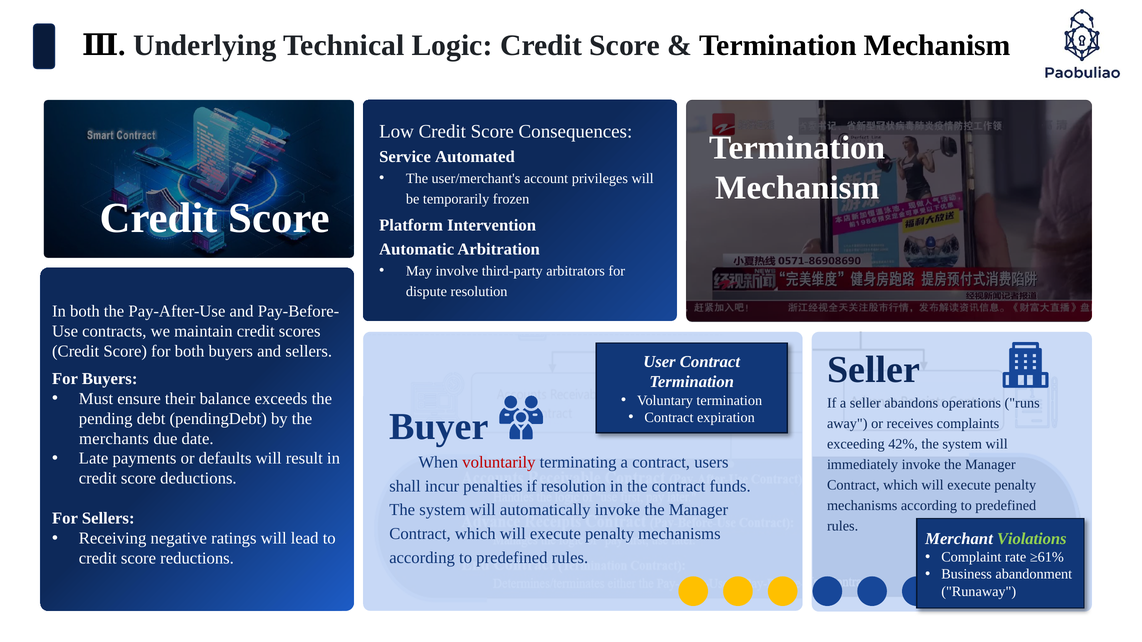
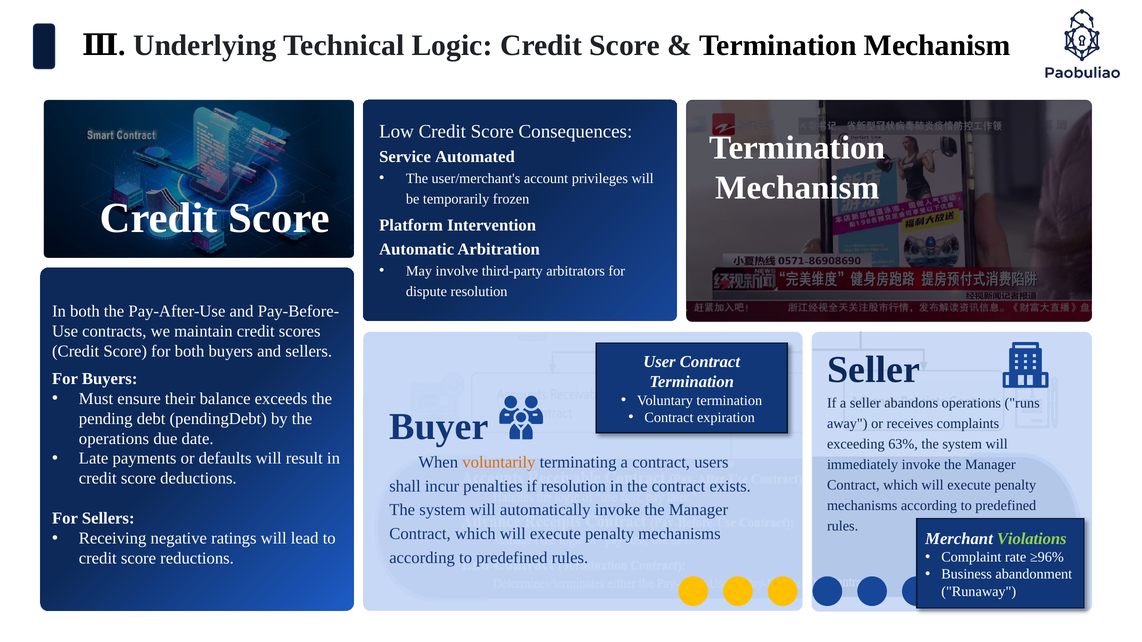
merchants: merchants -> operations (114, 439)
42%: 42% -> 63% (903, 444)
voluntarily colour: red -> orange (499, 462)
funds: funds -> exists (730, 486)
≥61%: ≥61% -> ≥96% (1047, 557)
